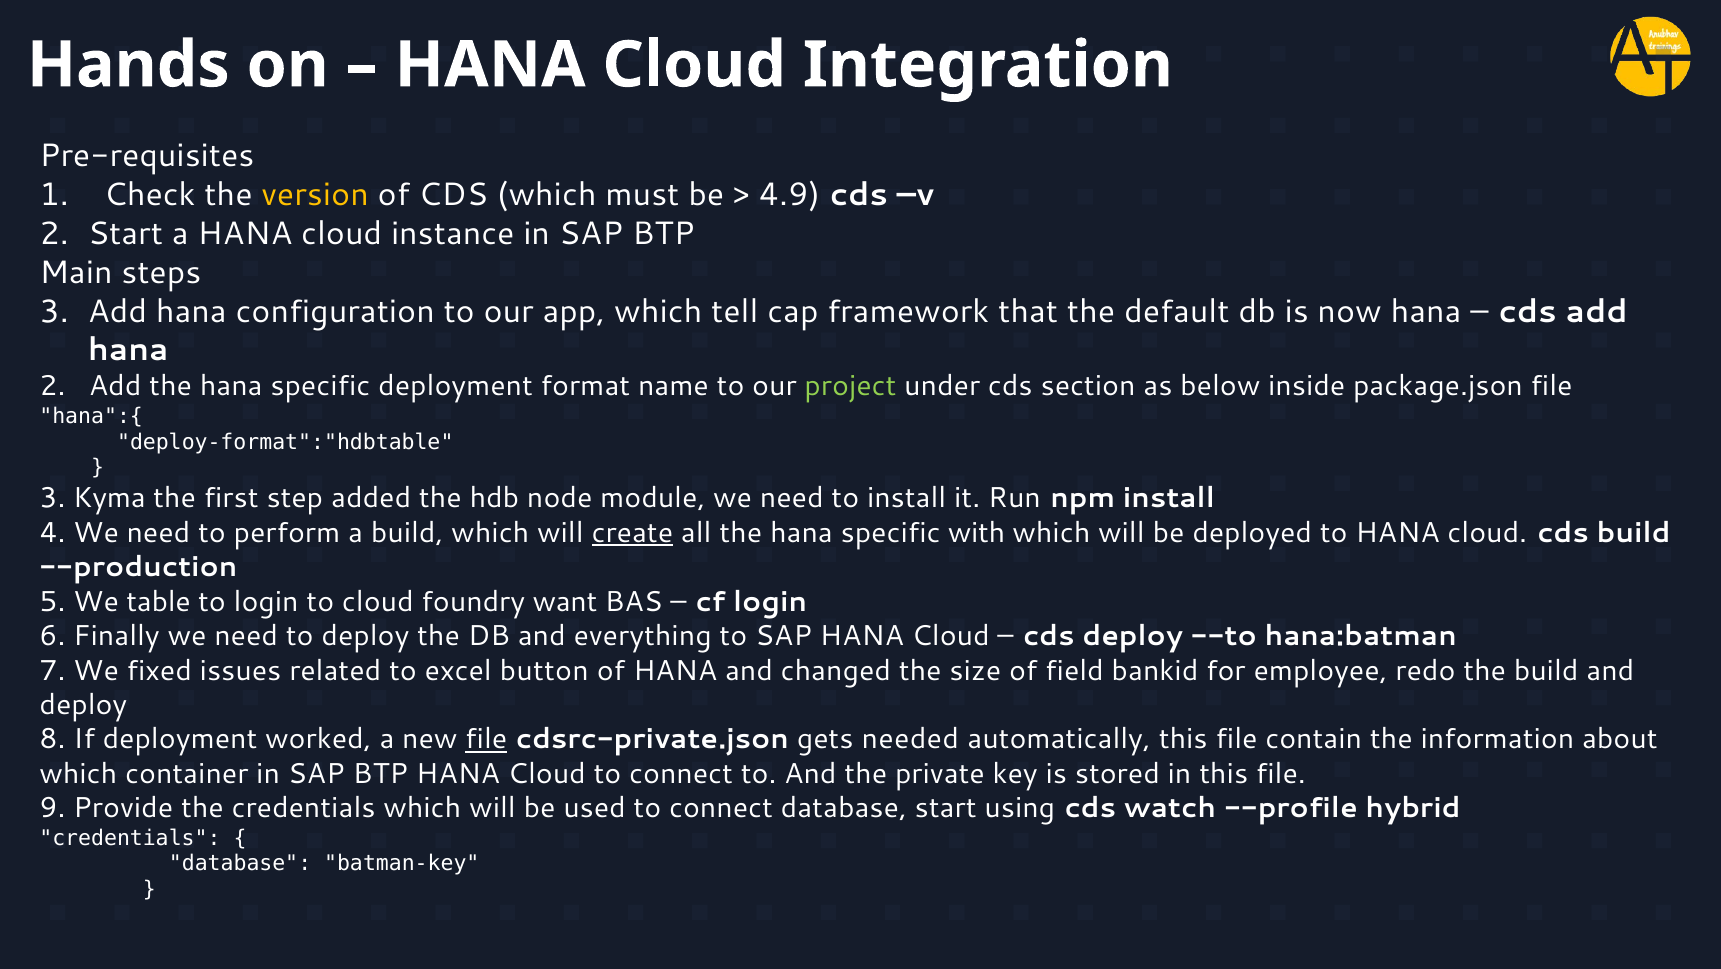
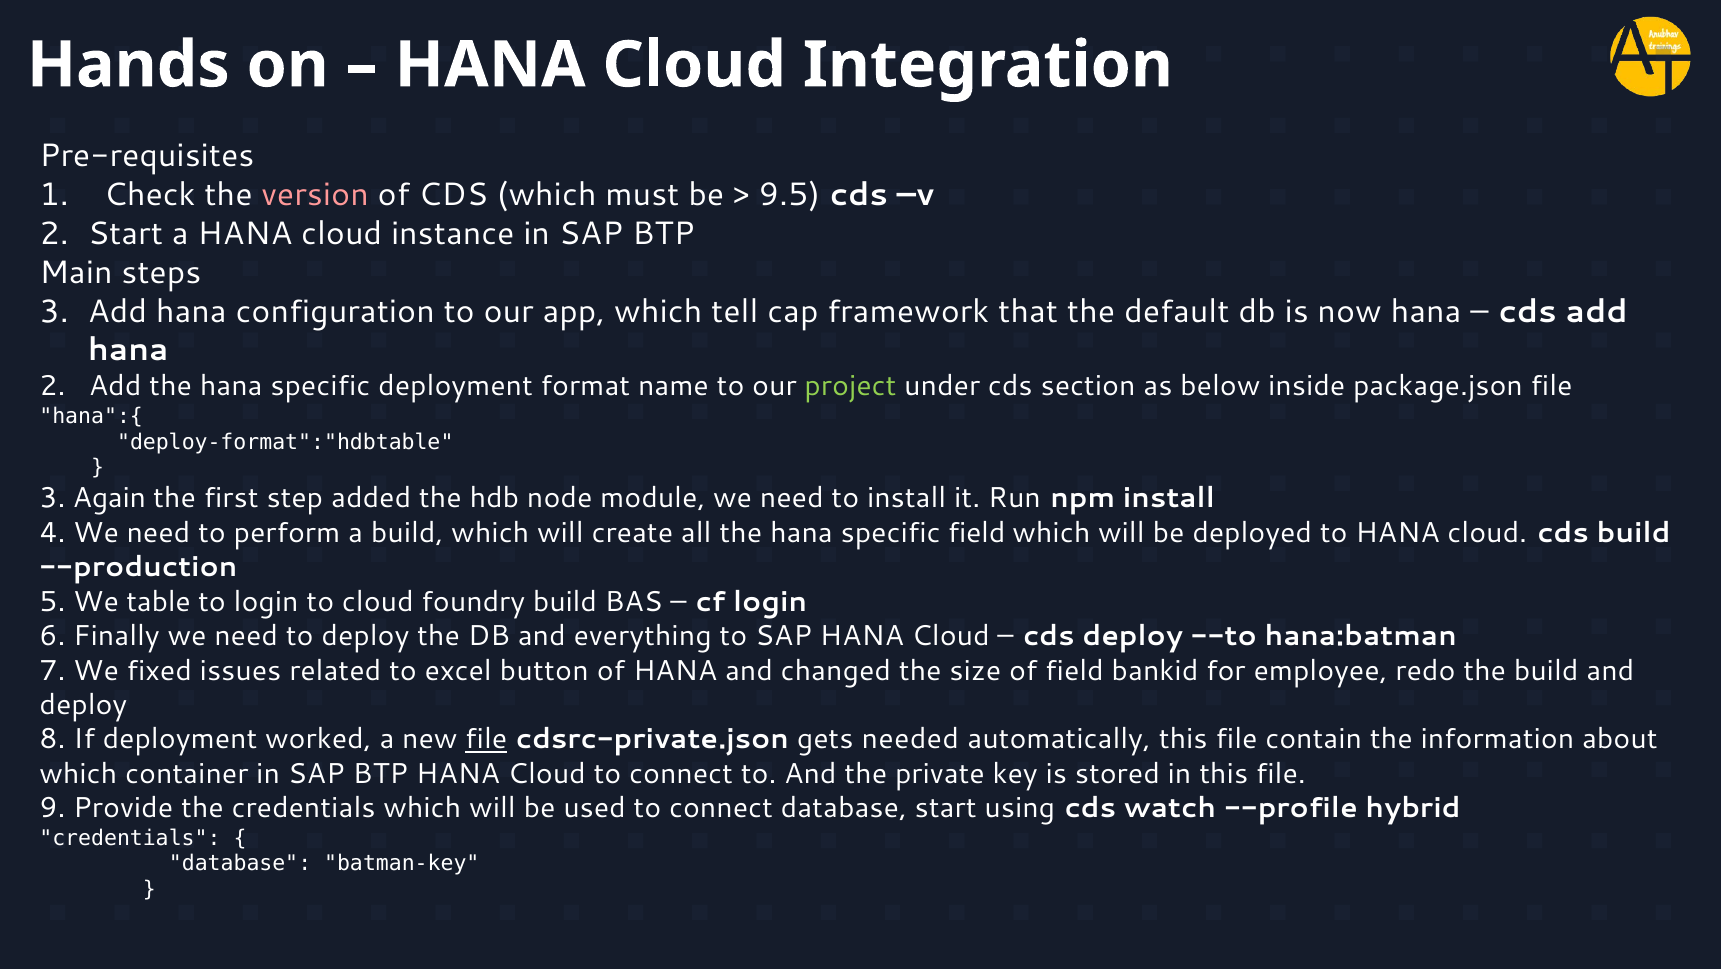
version colour: yellow -> pink (315, 195)
4.9: 4.9 -> 9.5 (790, 195)
Kyma: Kyma -> Again (109, 498)
create underline: present -> none (632, 532)
specific with: with -> field (977, 532)
foundry want: want -> build (565, 601)
